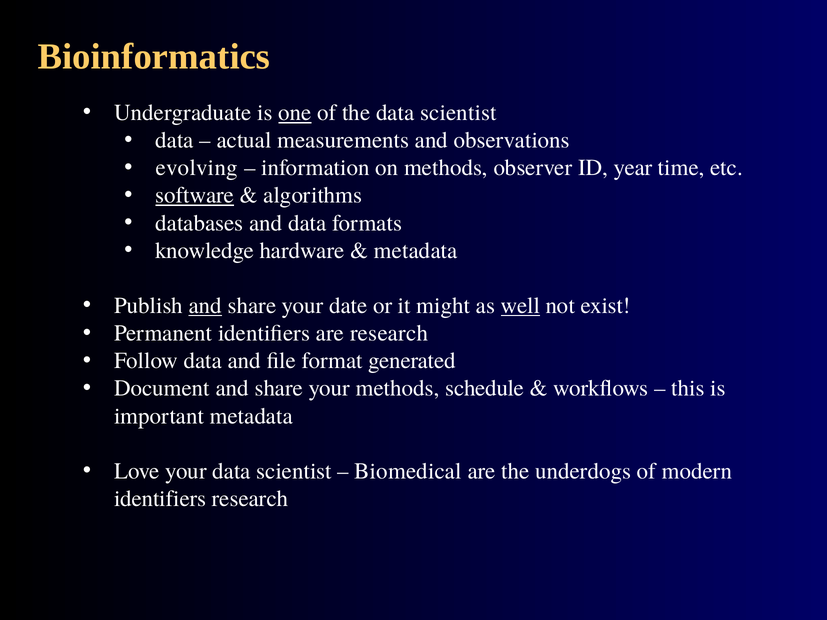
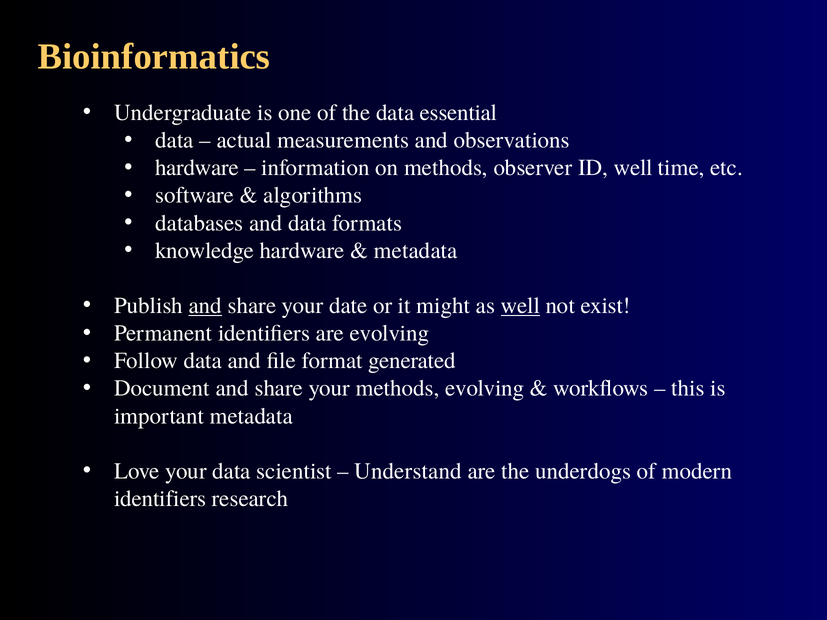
one underline: present -> none (295, 113)
the data scientist: scientist -> essential (459, 113)
evolving: evolving -> hardware (197, 168)
ID year: year -> well (633, 168)
software underline: present -> none (195, 195)
are research: research -> evolving (389, 333)
methods schedule: schedule -> evolving (485, 389)
Biomedical: Biomedical -> Understand (408, 471)
